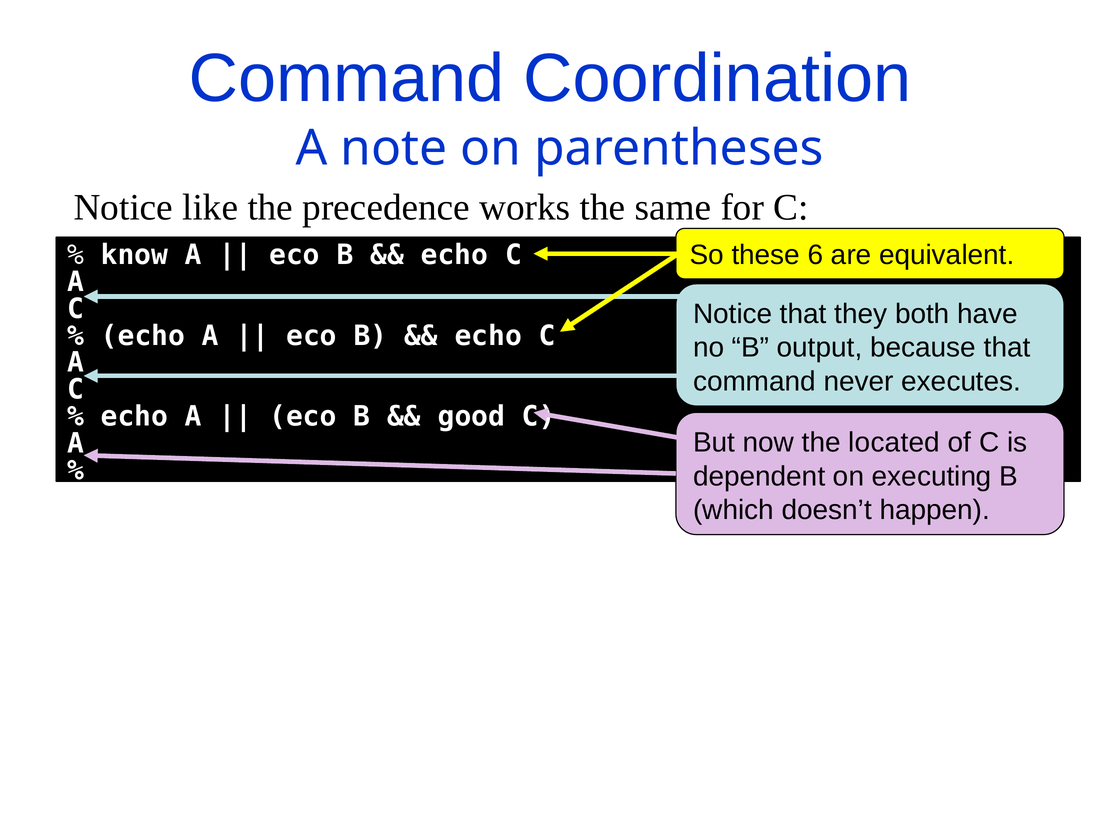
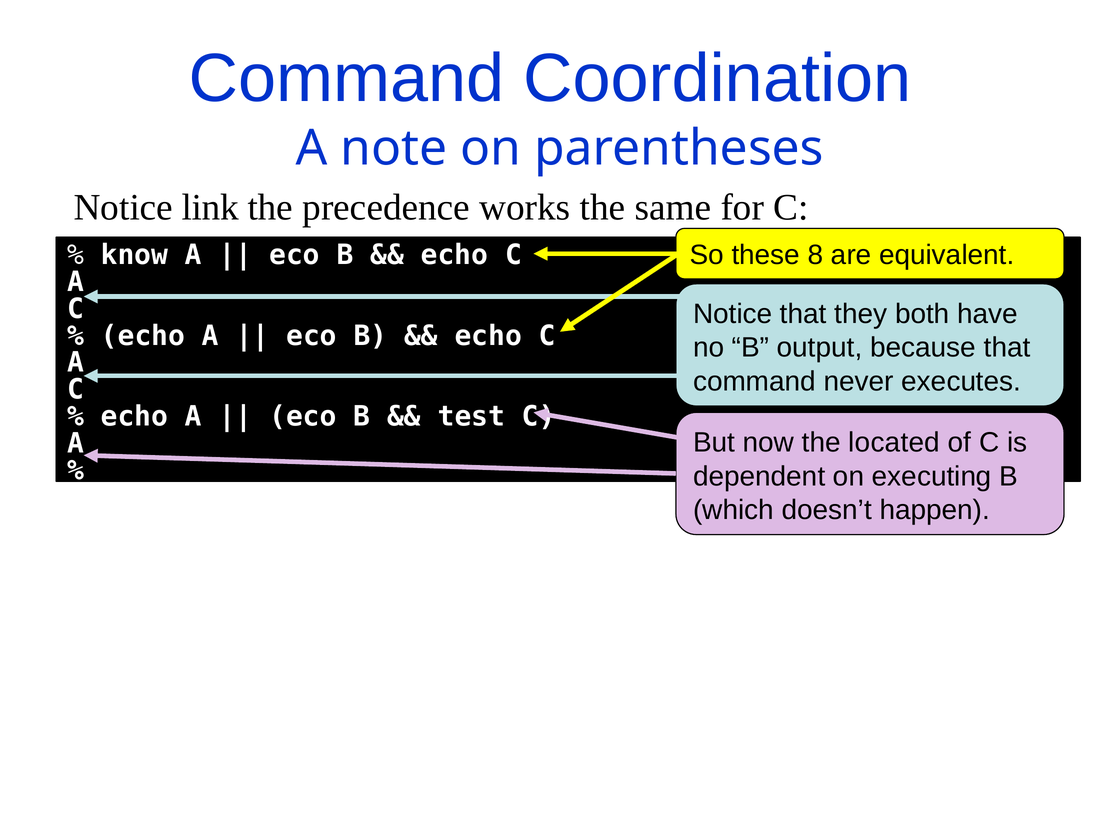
like: like -> link (210, 207)
6: 6 -> 8 (815, 255)
good: good -> test (471, 416)
